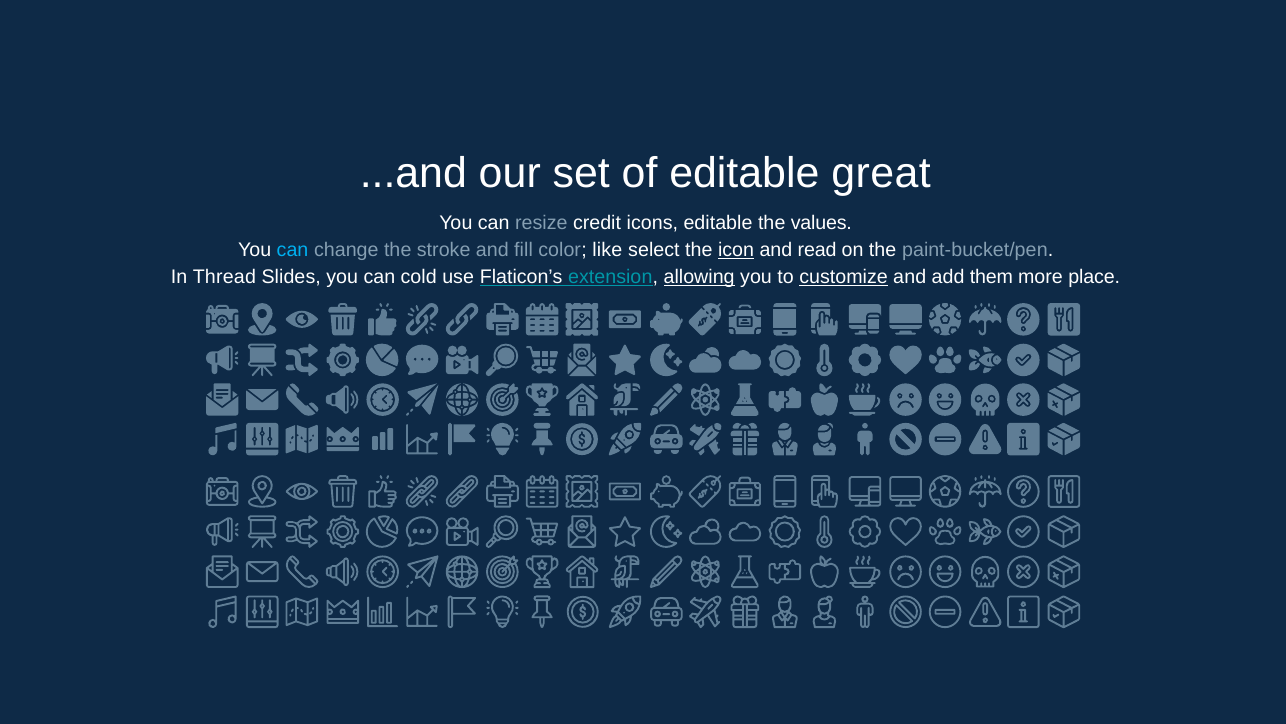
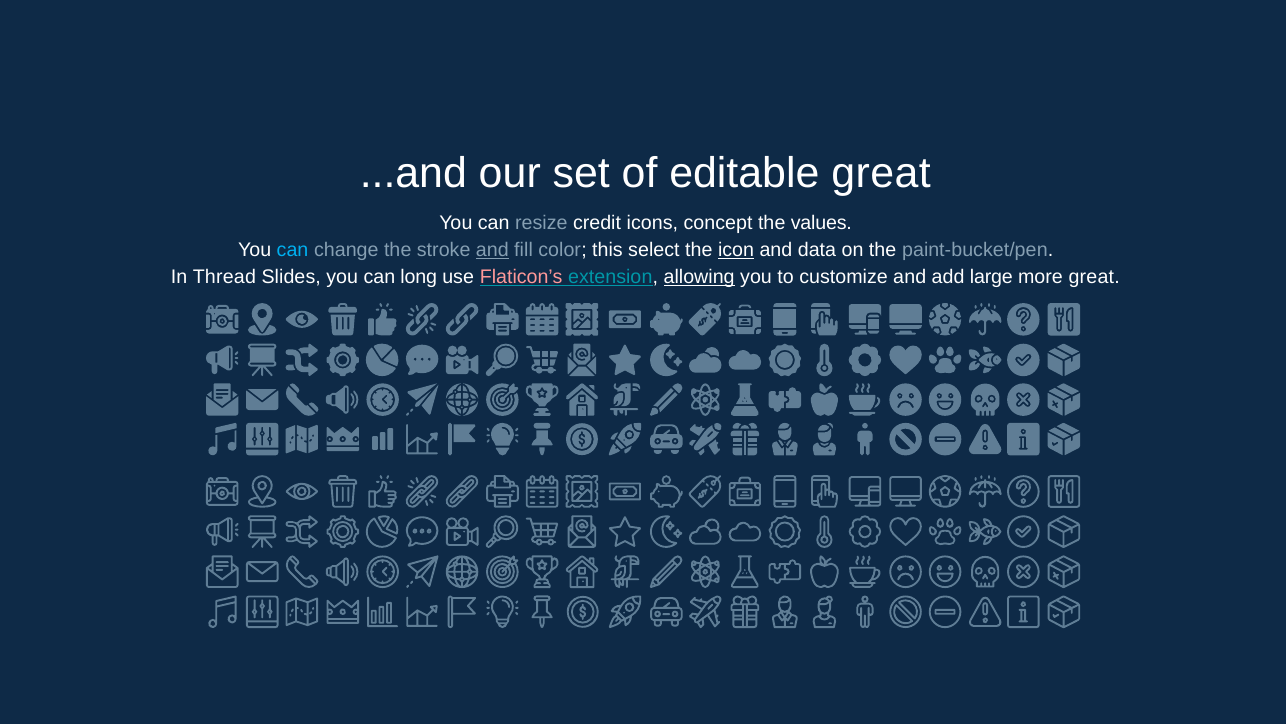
icons editable: editable -> concept (718, 223)
and underline: none -> present (492, 250)
like: like -> this (607, 250)
read: read -> data (817, 250)
cold: cold -> long (419, 277)
Flaticon’s colour: white -> pink (521, 277)
customize underline: present -> none (844, 277)
them: them -> large (991, 277)
more place: place -> great (1094, 277)
